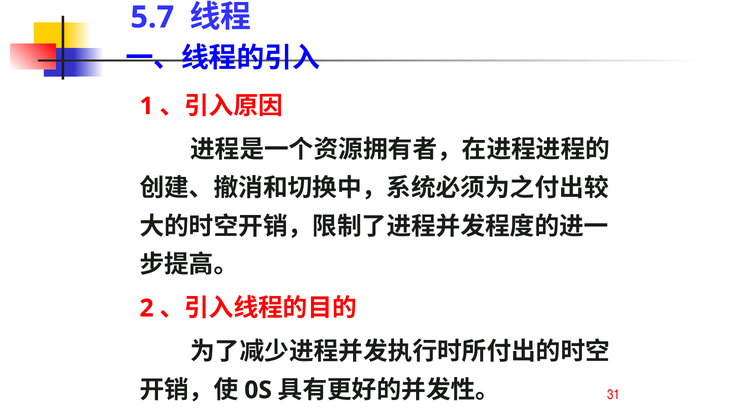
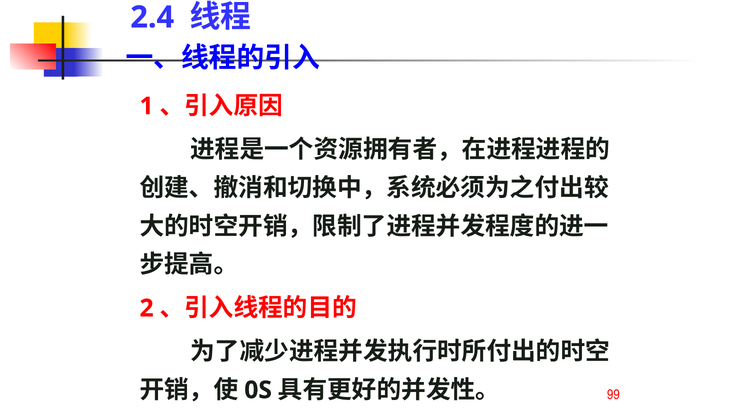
5.7: 5.7 -> 2.4 (152, 17)
31: 31 -> 99 (613, 395)
